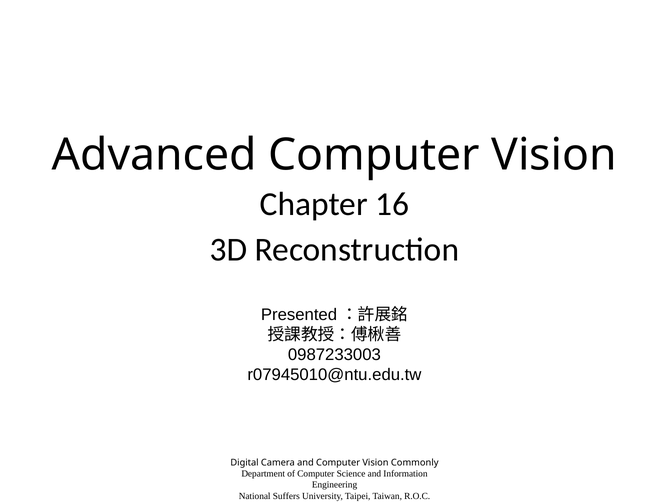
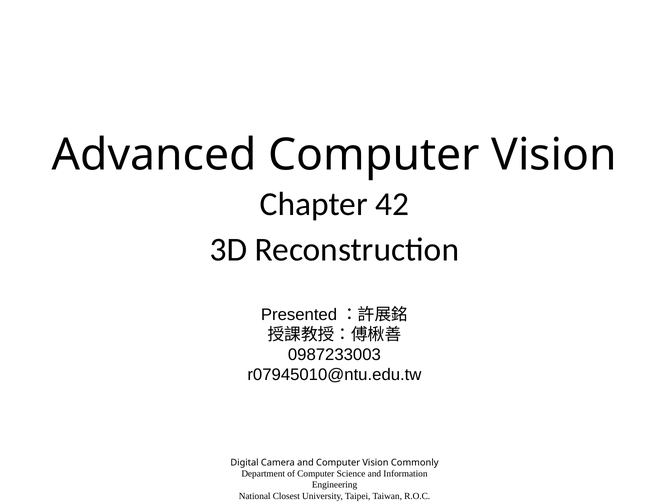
16: 16 -> 42 (392, 204)
Suffers: Suffers -> Closest (286, 496)
